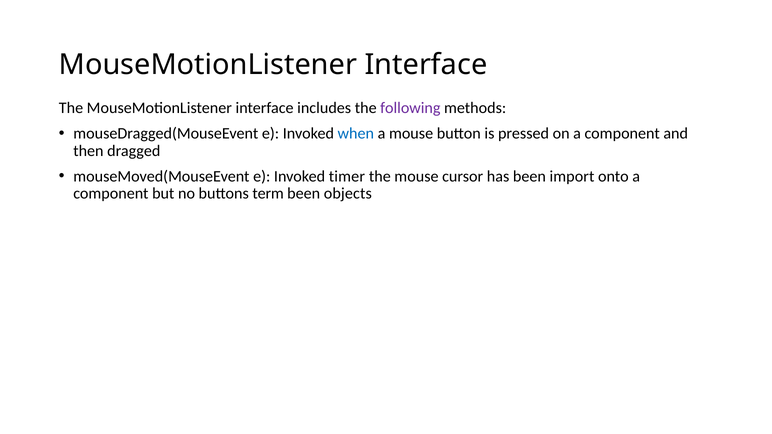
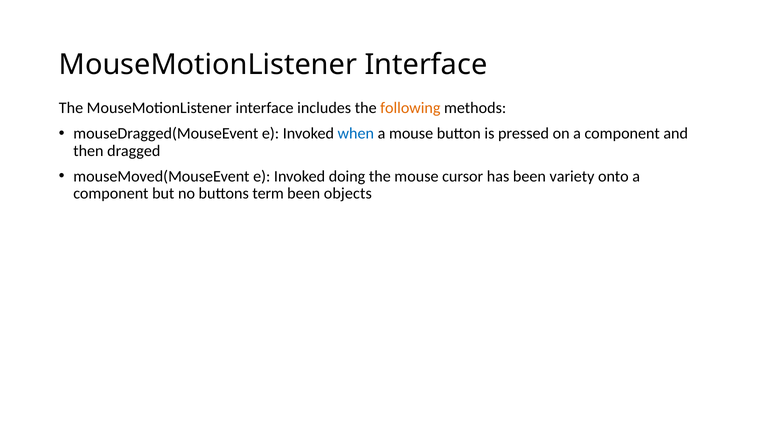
following colour: purple -> orange (410, 108)
timer: timer -> doing (347, 176)
import: import -> variety (572, 176)
